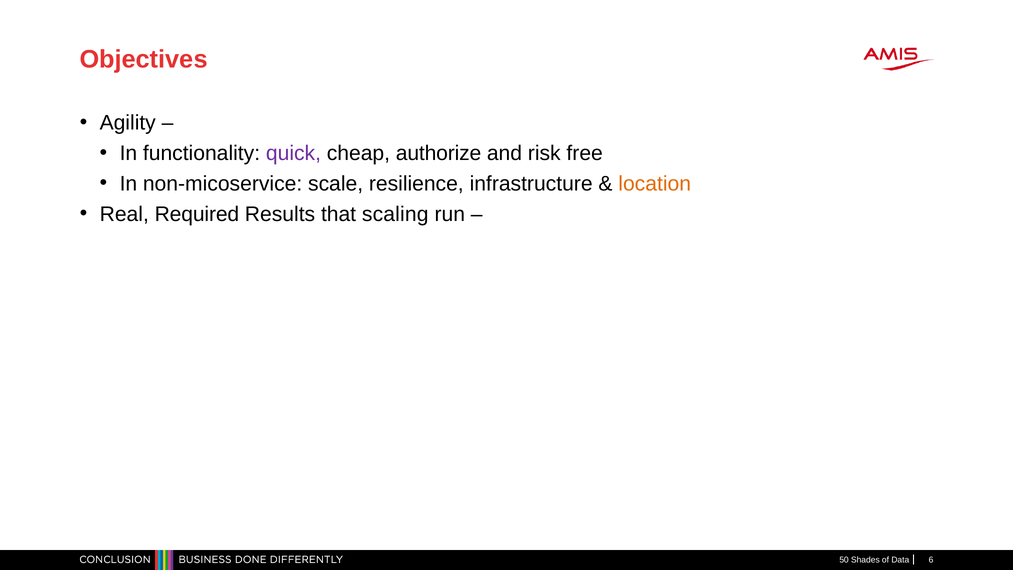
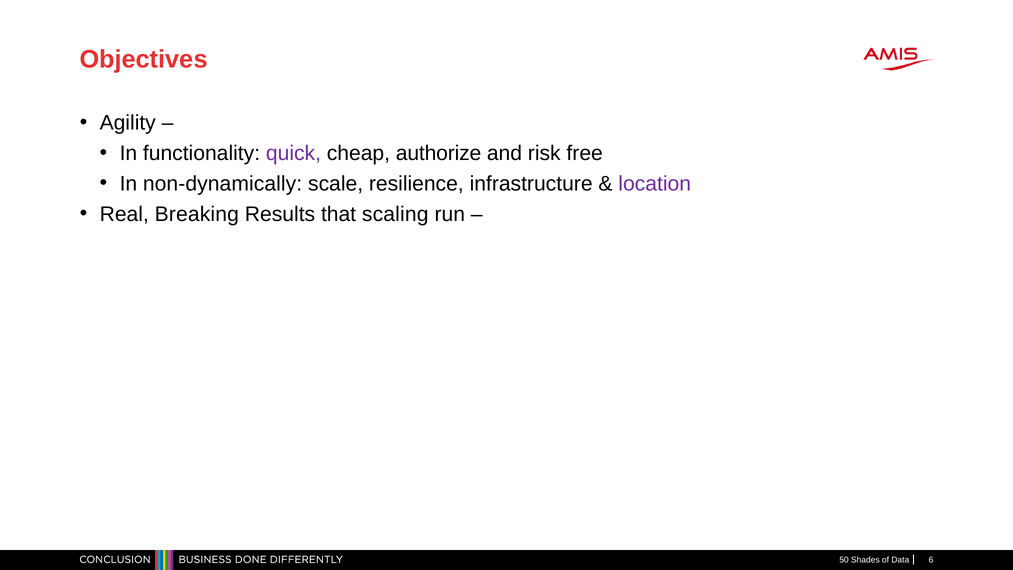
non-micoservice: non-micoservice -> non-dynamically (223, 184)
location colour: orange -> purple (655, 184)
Required: Required -> Breaking (197, 214)
